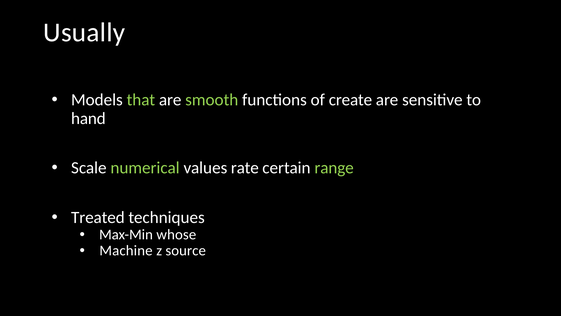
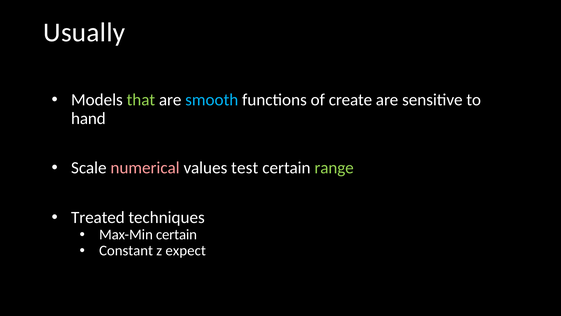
smooth colour: light green -> light blue (212, 100)
numerical colour: light green -> pink (145, 168)
rate: rate -> test (245, 168)
Max-Min whose: whose -> certain (176, 234)
Machine: Machine -> Constant (126, 250)
source: source -> expect (186, 250)
